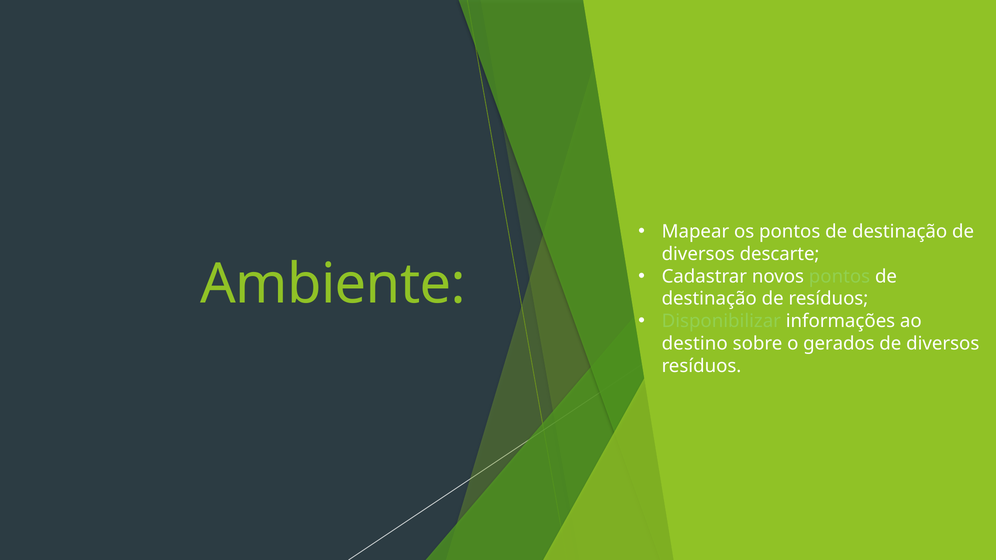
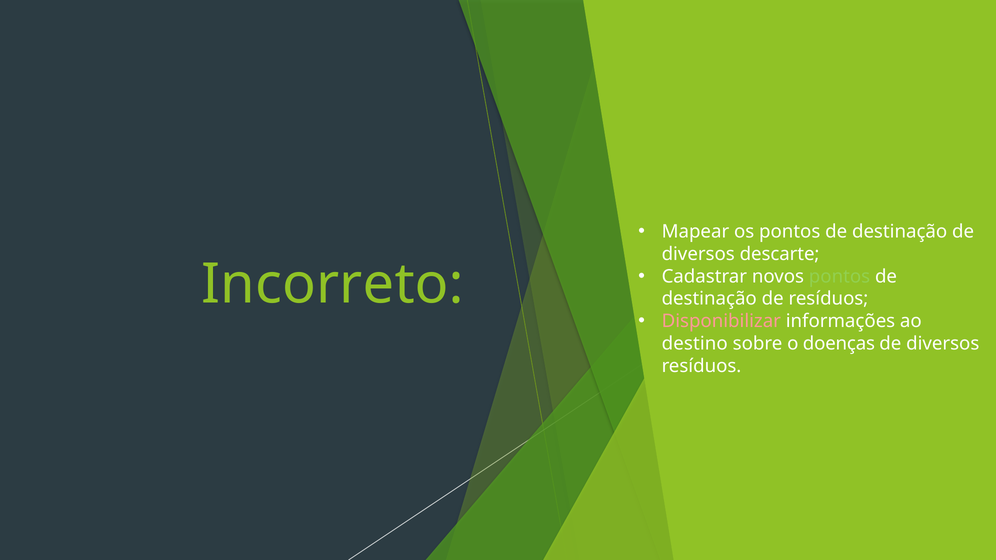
Ambiente: Ambiente -> Incorreto (333, 285)
Disponibilizar colour: light green -> pink (721, 321)
gerados: gerados -> doenças (839, 344)
